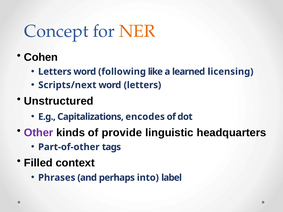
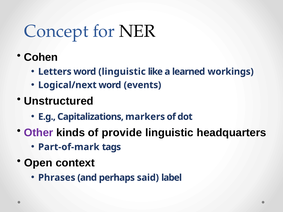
NER colour: orange -> black (137, 31)
word following: following -> linguistic (122, 72)
licensing: licensing -> workings (231, 72)
Scripts/next: Scripts/next -> Logical/next (67, 85)
word letters: letters -> events (142, 85)
encodes: encodes -> markers (145, 117)
Part-of-other: Part-of-other -> Part-of-mark (69, 147)
Filled: Filled -> Open (38, 163)
into: into -> said (148, 178)
